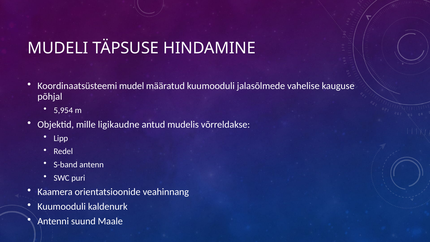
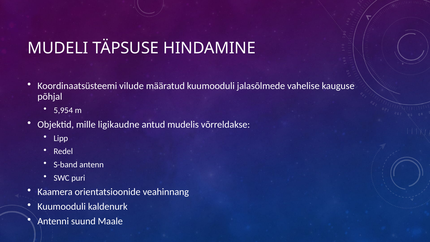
mudel: mudel -> vilude (132, 86)
